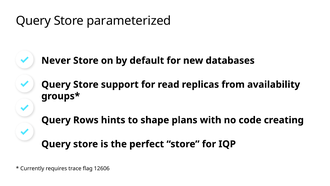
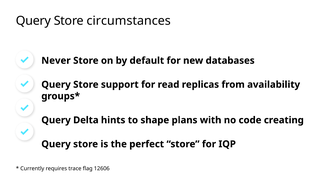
parameterized: parameterized -> circumstances (129, 21)
Rows: Rows -> Delta (86, 120)
